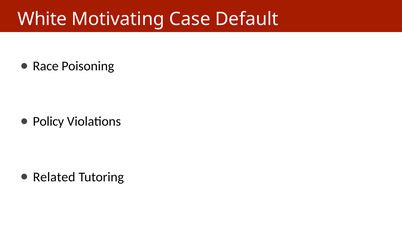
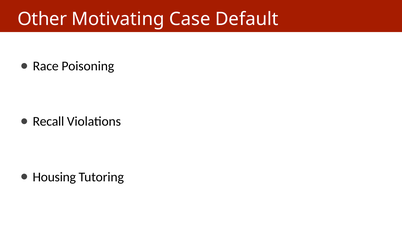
White: White -> Other (42, 19)
Policy: Policy -> Recall (48, 122)
Related: Related -> Housing (54, 177)
